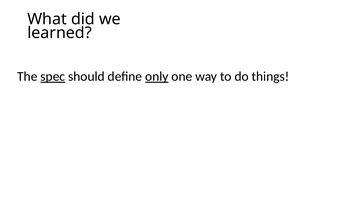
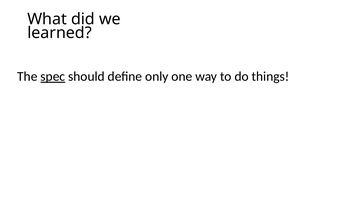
only underline: present -> none (157, 77)
